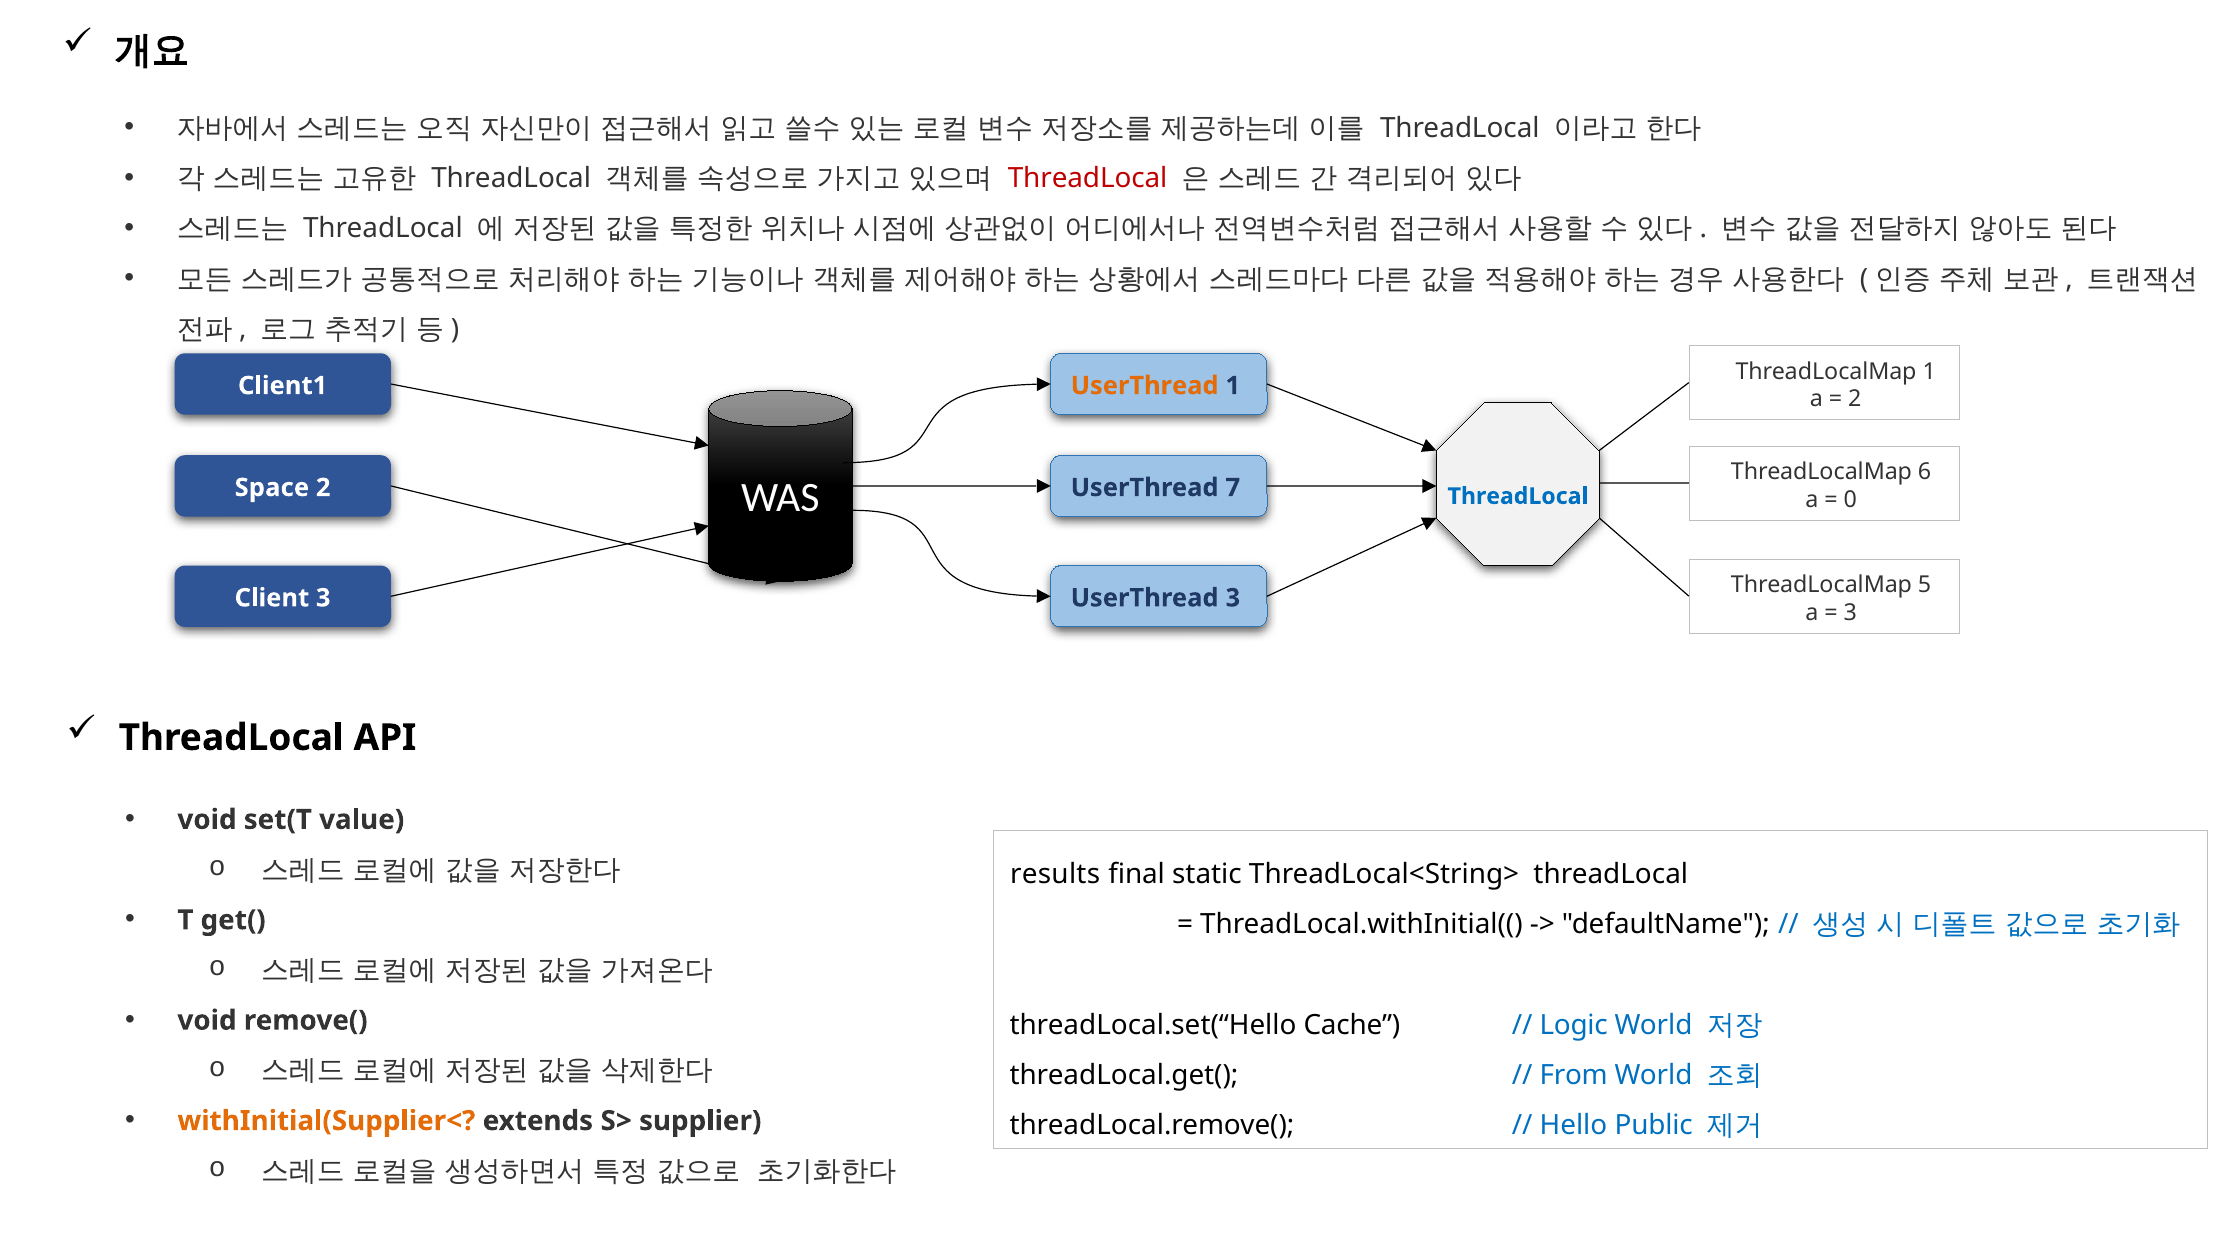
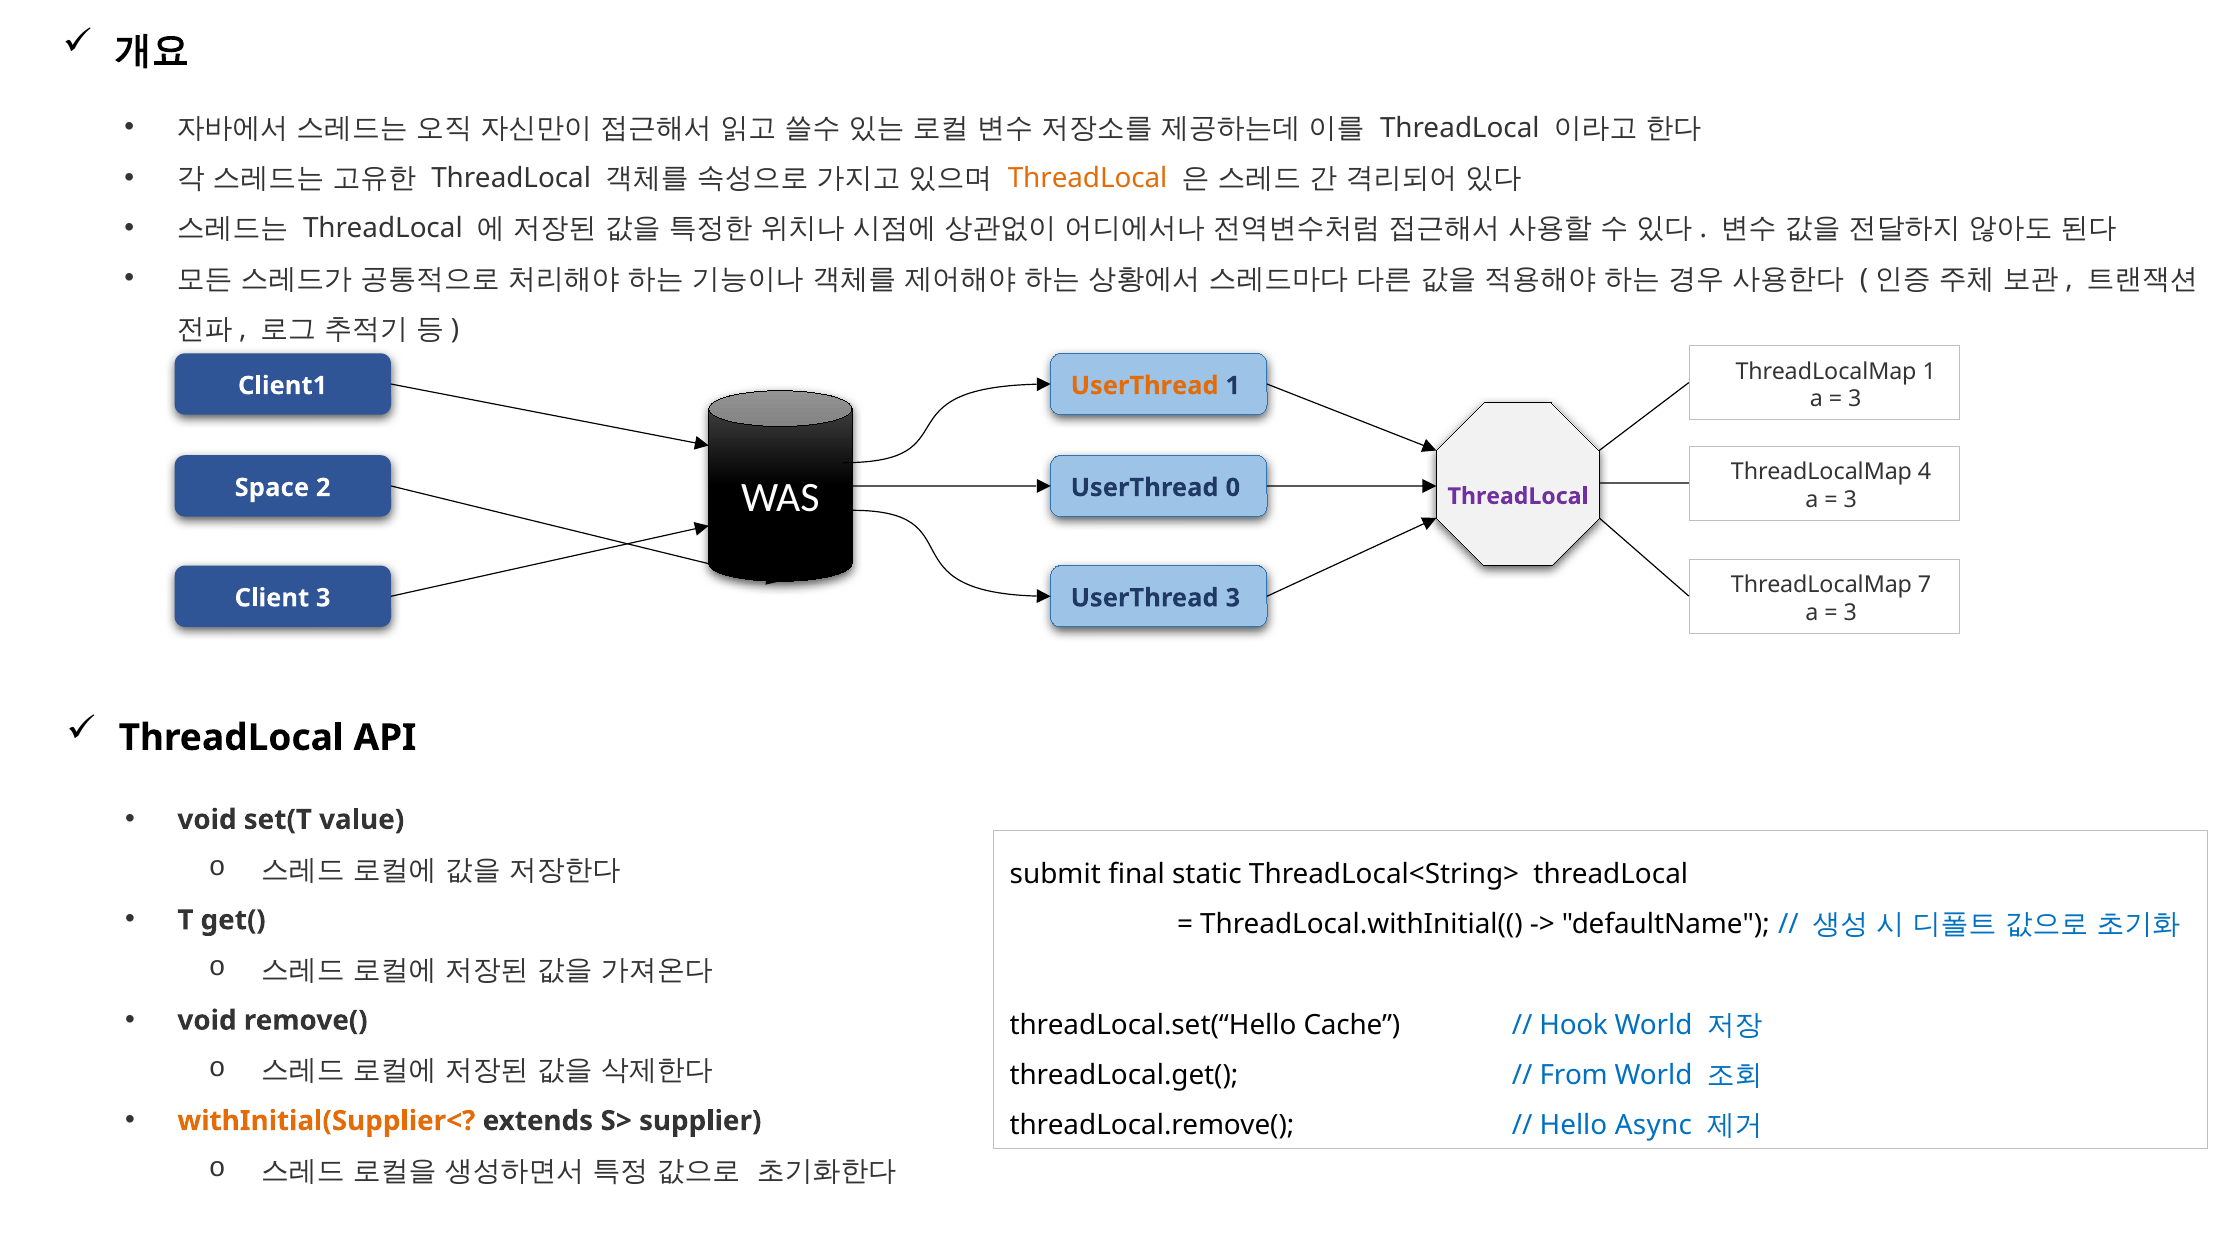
ThreadLocal colour: red -> orange (1088, 178)
2: 2 -> 3 (1855, 399)
6: 6 -> 4 (1925, 472)
7: 7 -> 0 (1233, 488)
ThreadLocal colour: blue -> purple (1518, 496)
0: 0 -> 3 (1850, 500)
5: 5 -> 7 (1925, 585)
results: results -> submit (1055, 875)
Logic: Logic -> Hook (1574, 1025)
Public: Public -> Async (1653, 1126)
